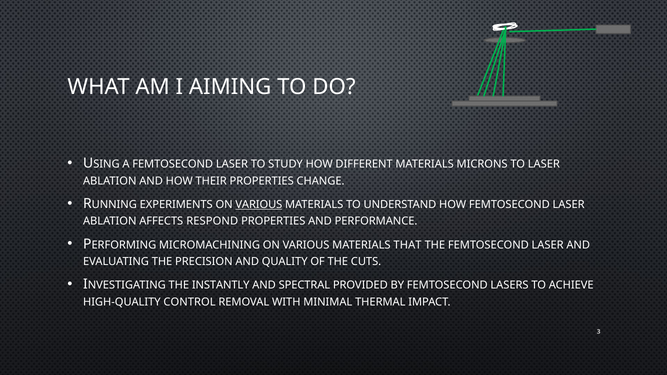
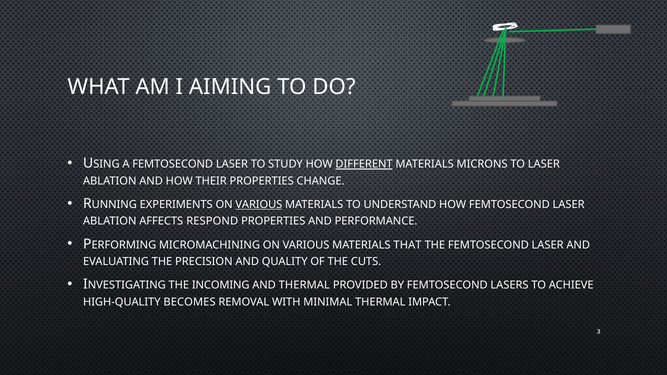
DIFFERENT underline: none -> present (364, 164)
INSTANTLY: INSTANTLY -> INCOMING (221, 285)
AND SPECTRAL: SPECTRAL -> THERMAL (304, 285)
CONTROL: CONTROL -> BECOMES (190, 302)
